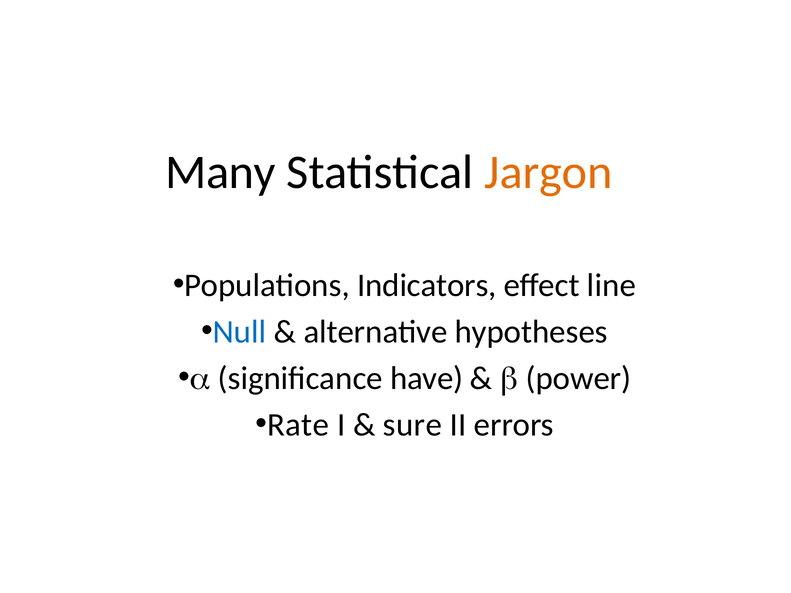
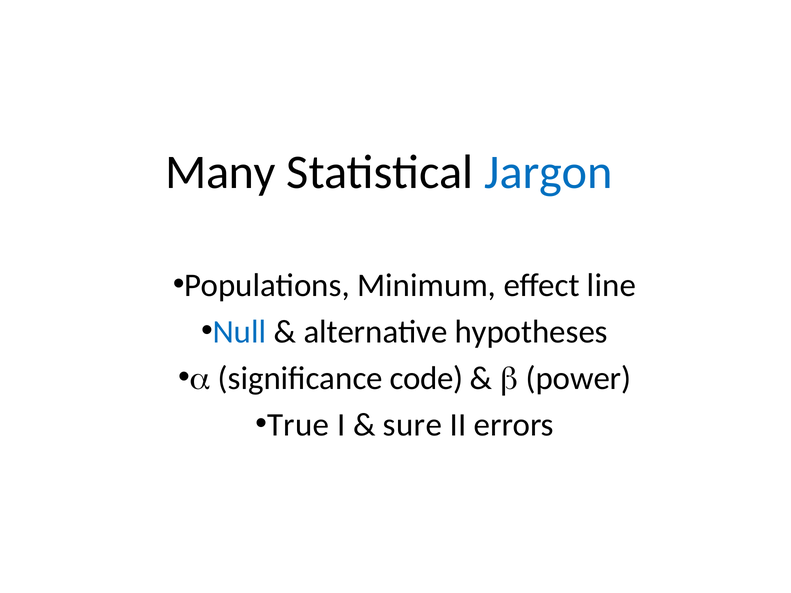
Jargon colour: orange -> blue (548, 172)
Indicators: Indicators -> Minimum (427, 285)
have: have -> code (427, 378)
Rate: Rate -> True (298, 425)
